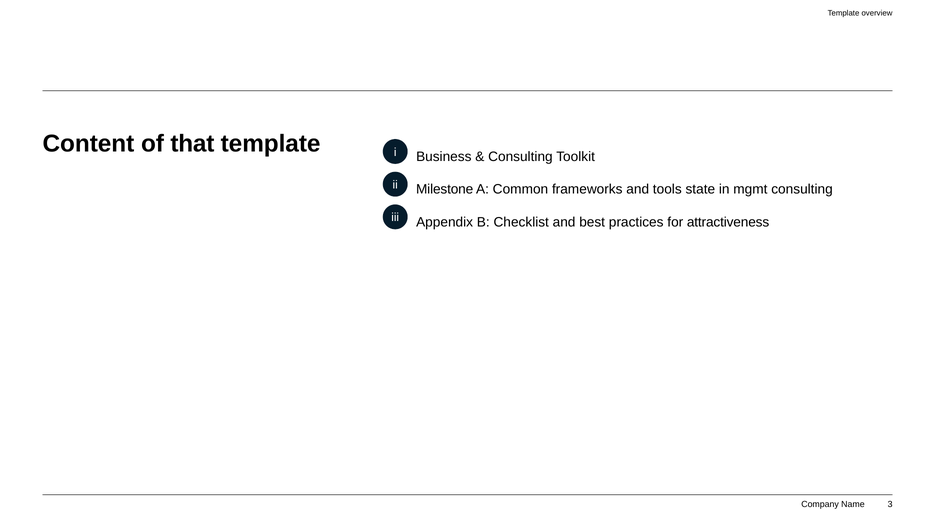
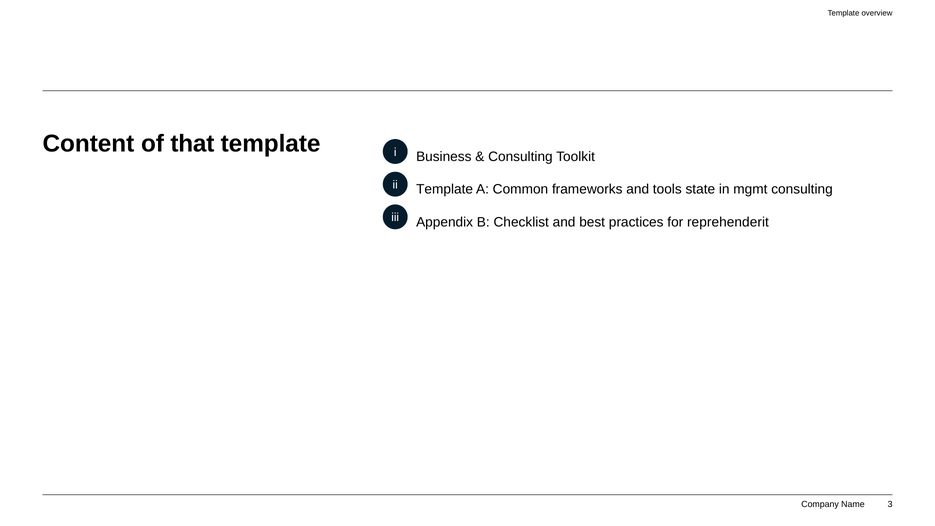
Milestone: Milestone -> Template (445, 189)
attractiveness: attractiveness -> reprehenderit (728, 222)
